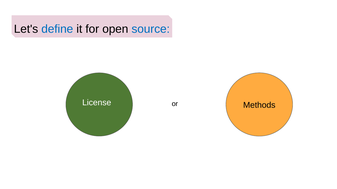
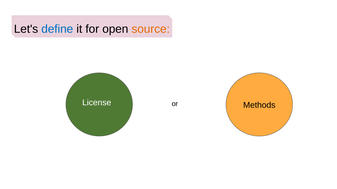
source colour: blue -> orange (151, 29)
